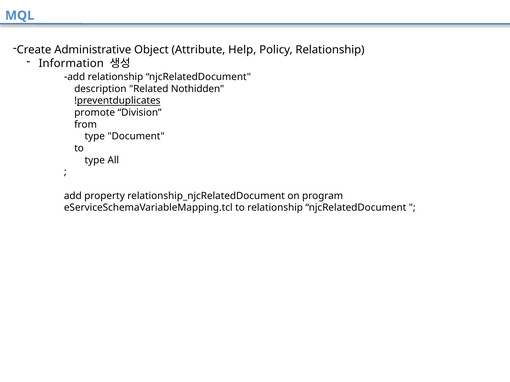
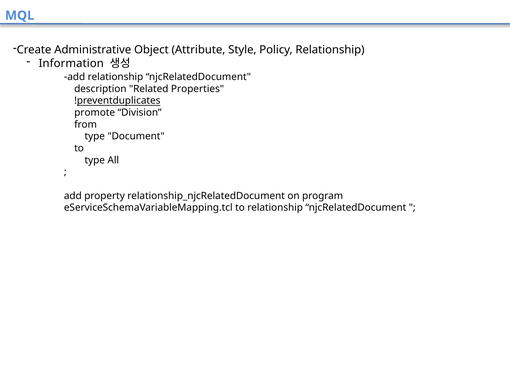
Help: Help -> Style (242, 50)
Nothidden: Nothidden -> Properties (197, 89)
